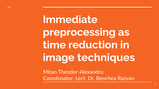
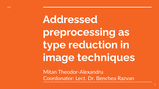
Immediate: Immediate -> Addressed (70, 20)
time: time -> type (54, 45)
